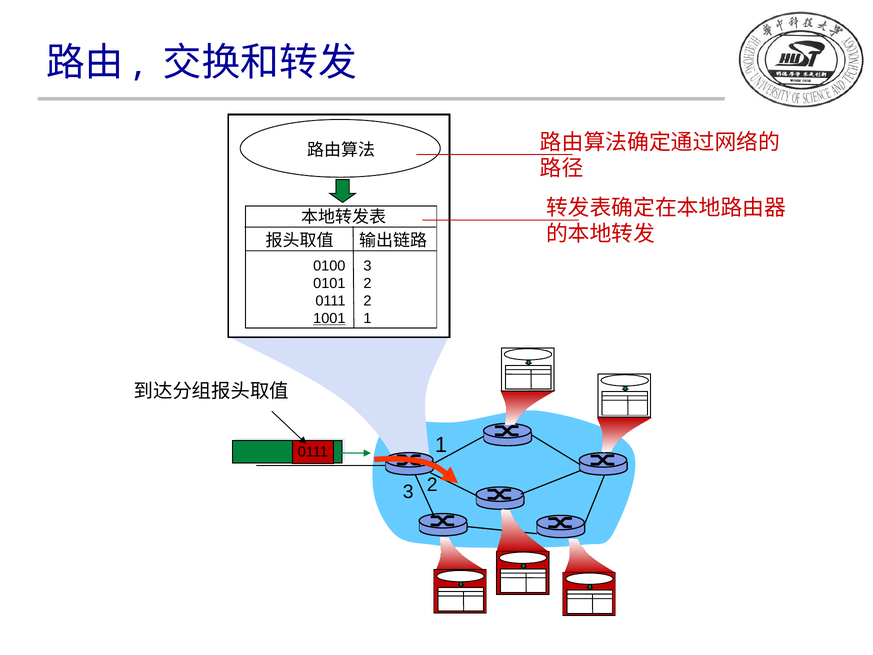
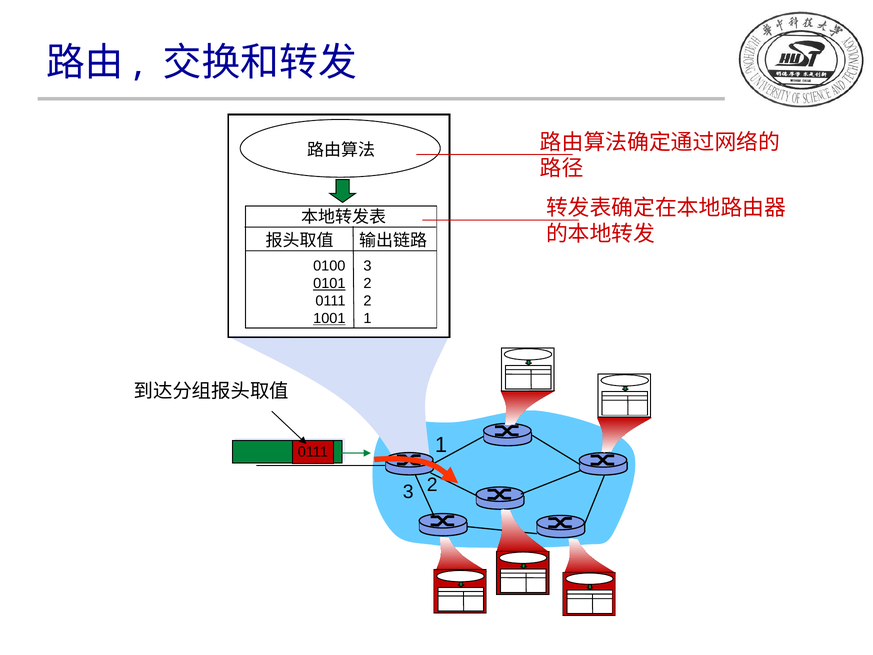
0101 underline: none -> present (329, 283)
